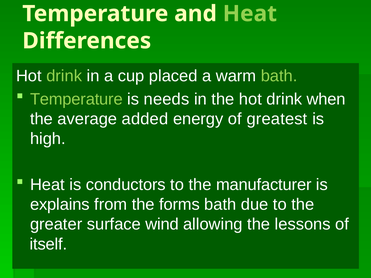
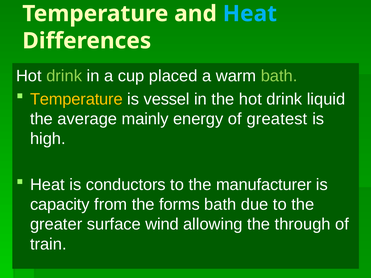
Heat colour: light green -> light blue (250, 14)
Temperature colour: light green -> yellow (76, 99)
needs: needs -> vessel (167, 99)
when: when -> liquid (326, 99)
added: added -> mainly (145, 119)
explains: explains -> capacity (60, 205)
lessons: lessons -> through (303, 225)
itself: itself -> train (48, 244)
